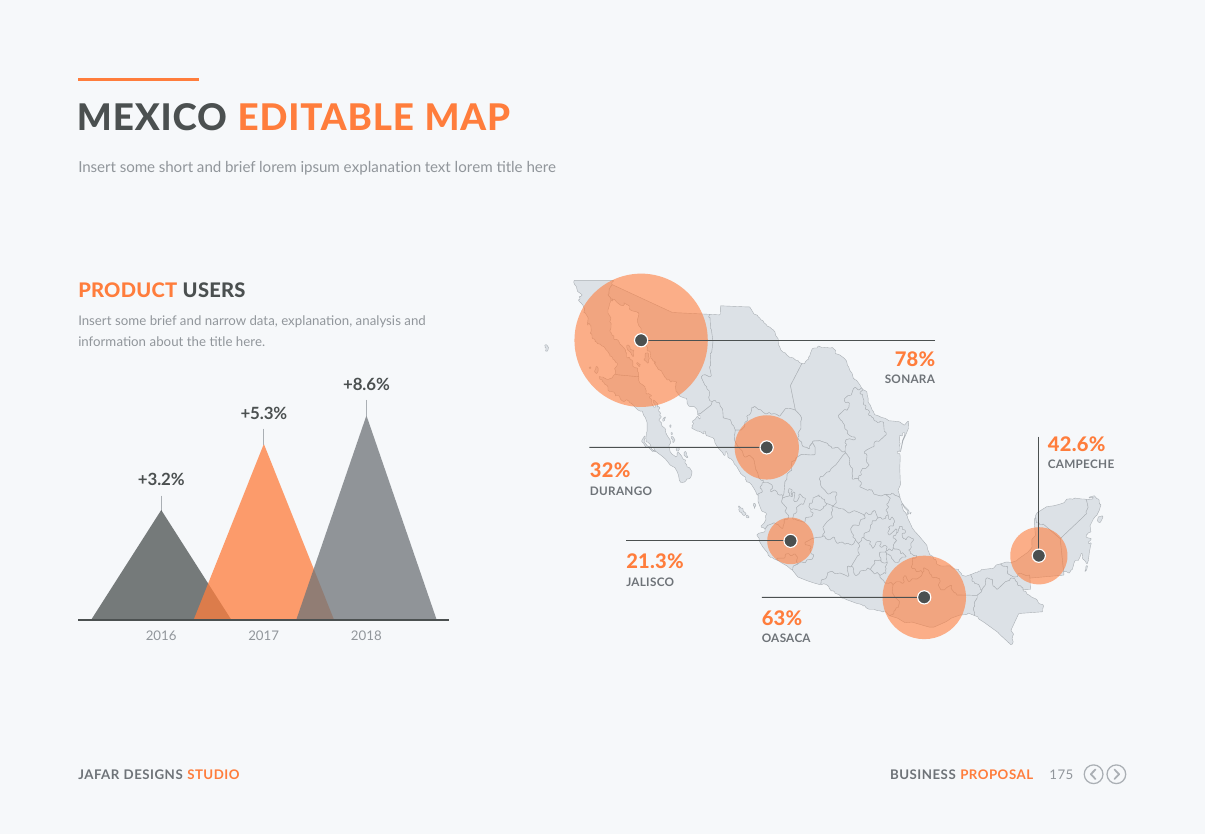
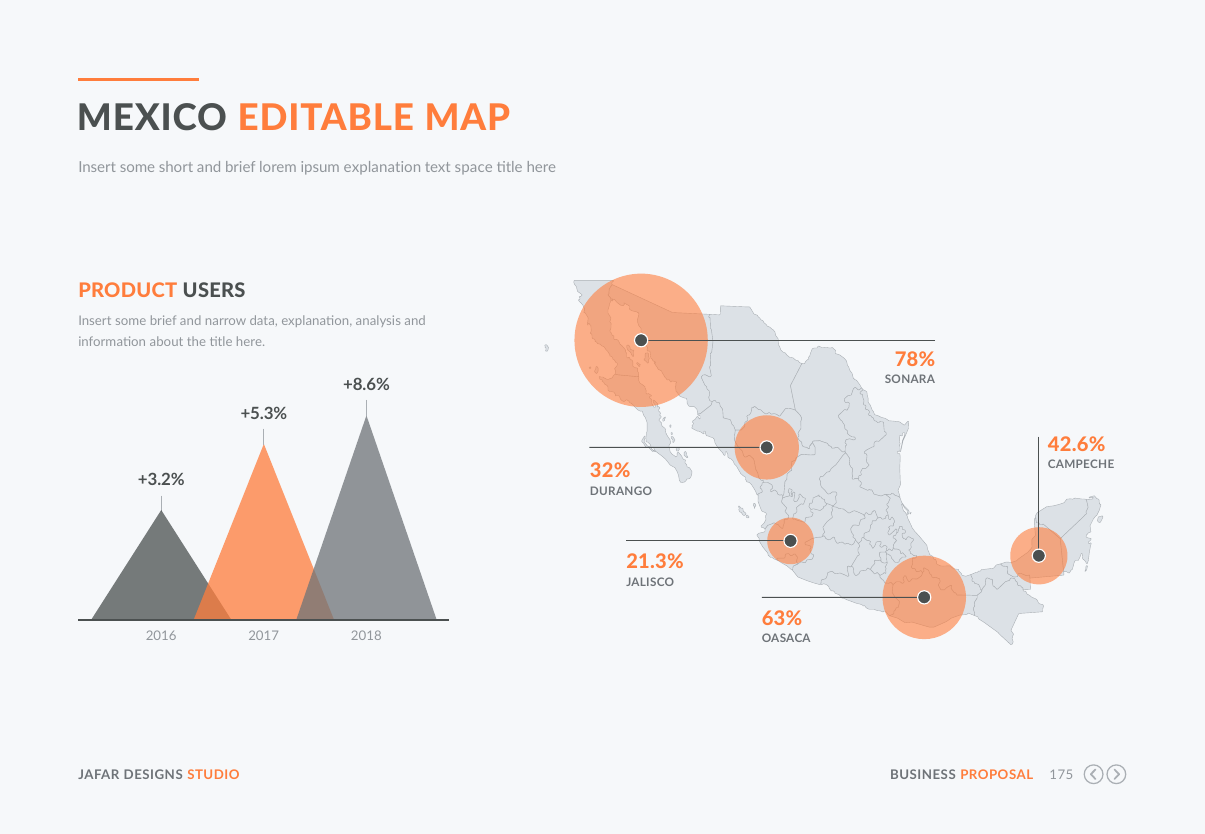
text lorem: lorem -> space (474, 168)
